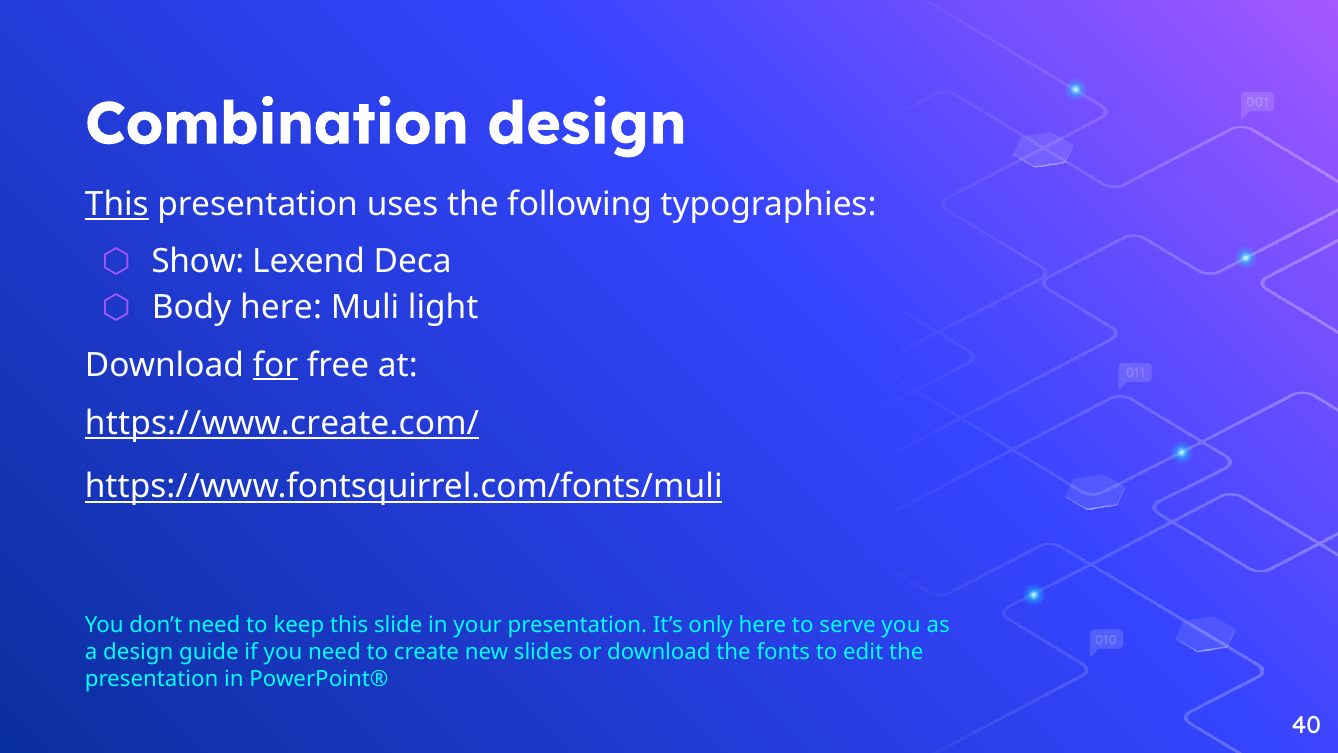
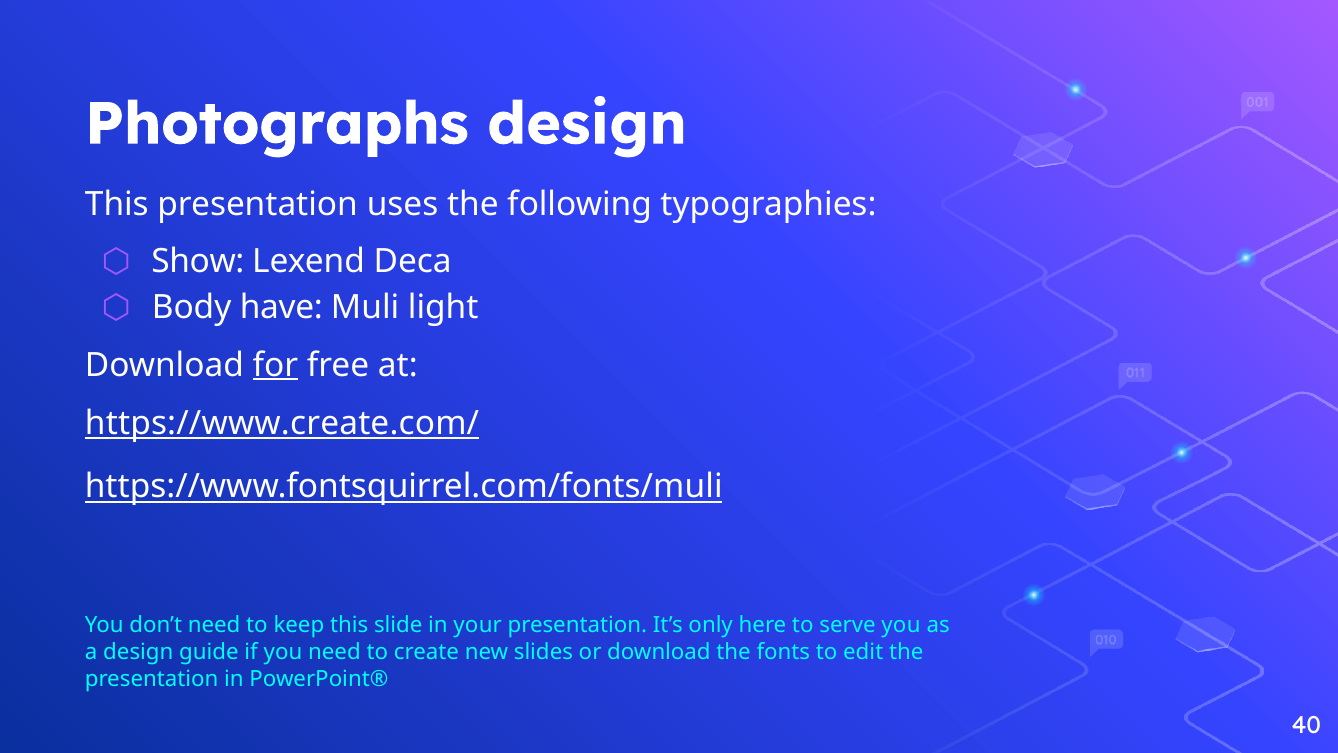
Combination: Combination -> Photographs (277, 124)
This underline: present -> none (117, 204)
Body here: here -> have (281, 308)
